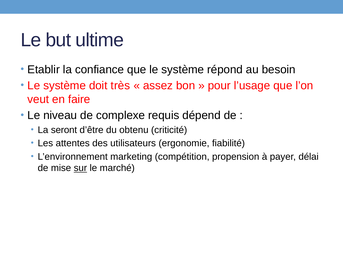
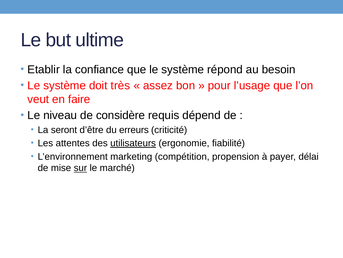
complexe: complexe -> considère (121, 115)
obtenu: obtenu -> erreurs (134, 129)
utilisateurs underline: none -> present (133, 143)
